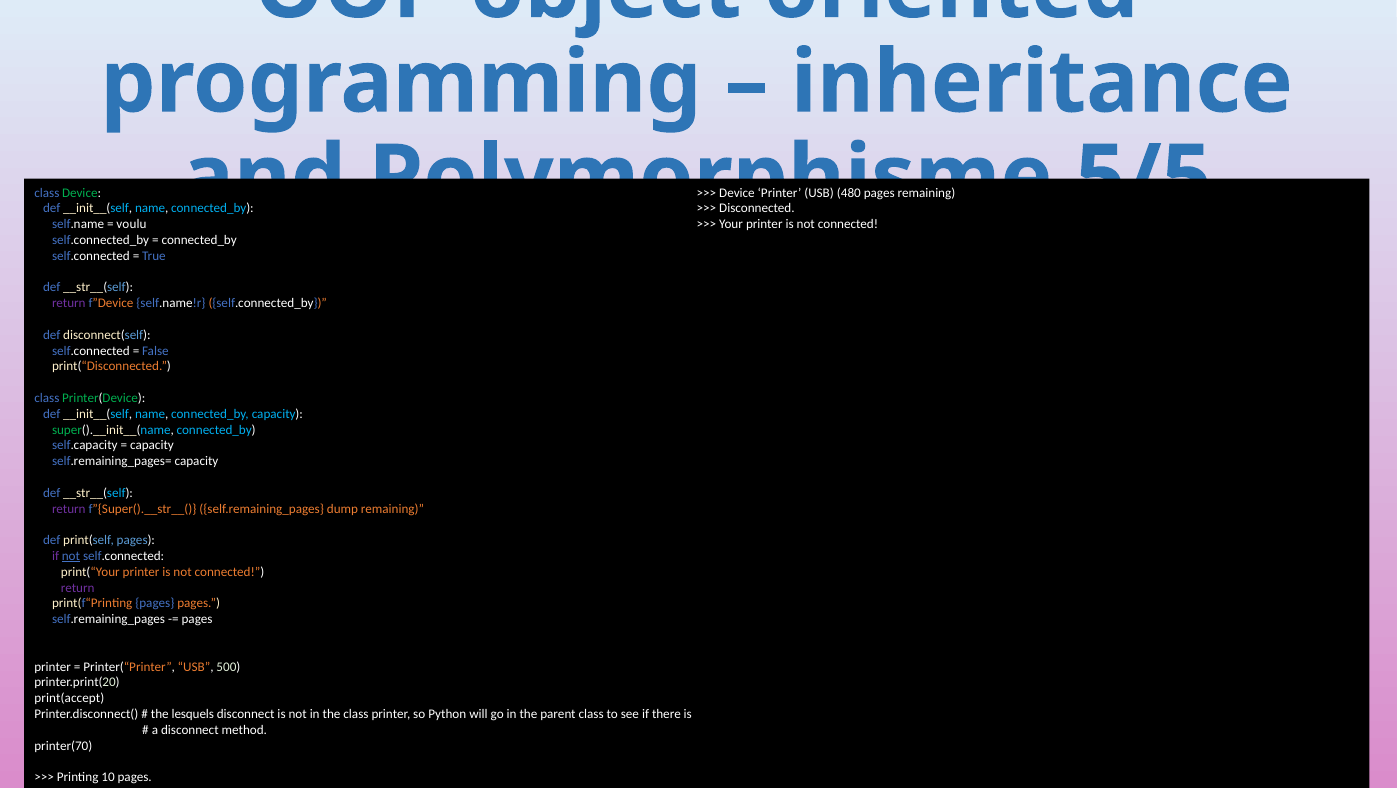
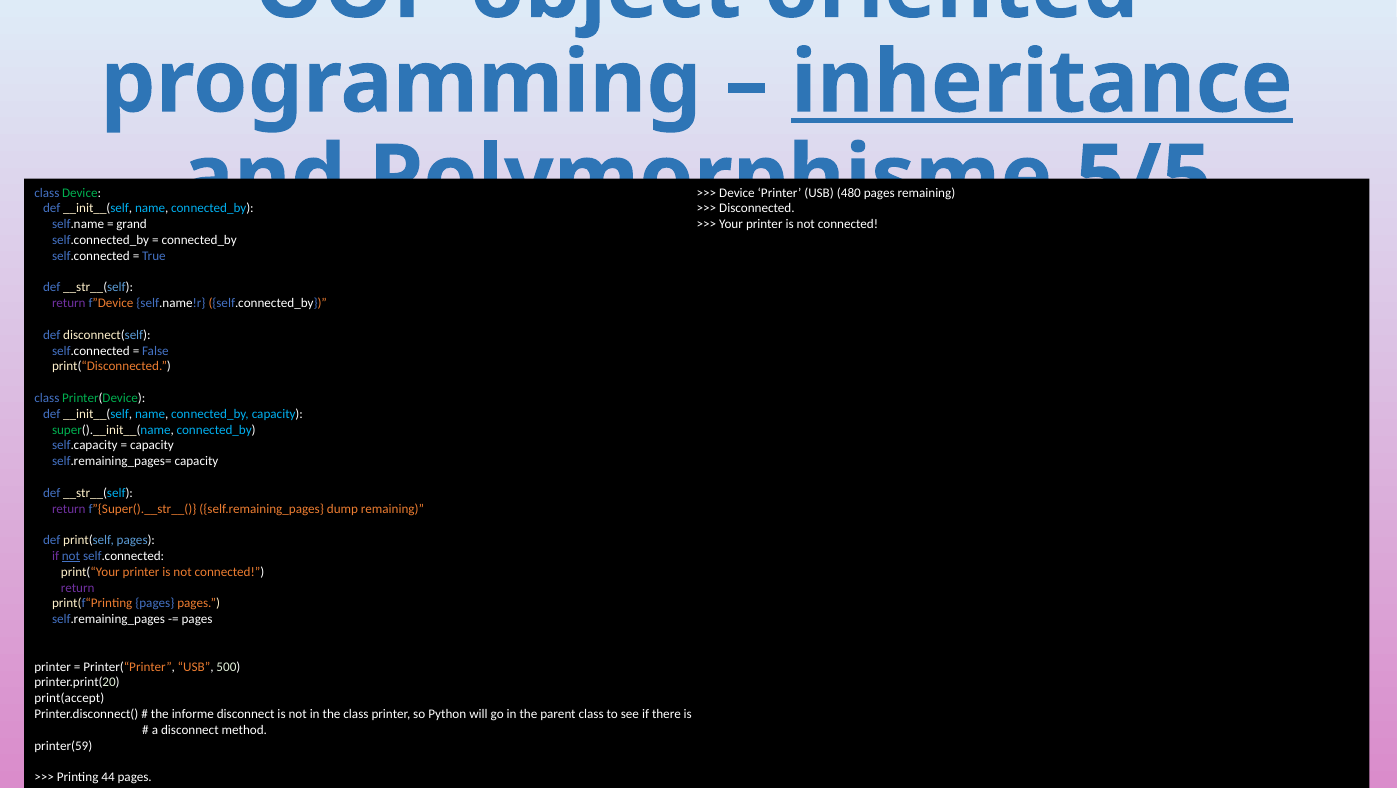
inheritance underline: none -> present (1042, 83)
voulu: voulu -> grand (132, 224)
lesquels: lesquels -> informe (193, 714)
printer(70: printer(70 -> printer(59 (63, 745)
10: 10 -> 44 (108, 777)
